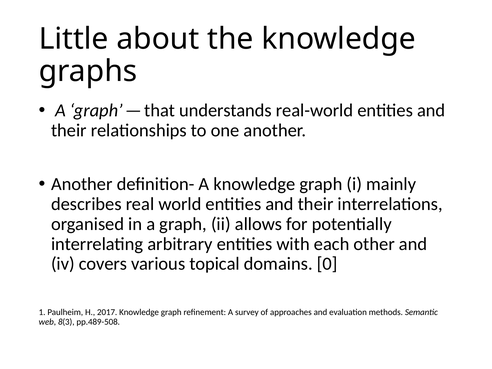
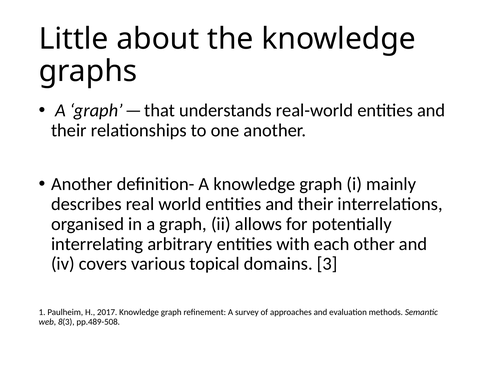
0: 0 -> 3 (327, 264)
